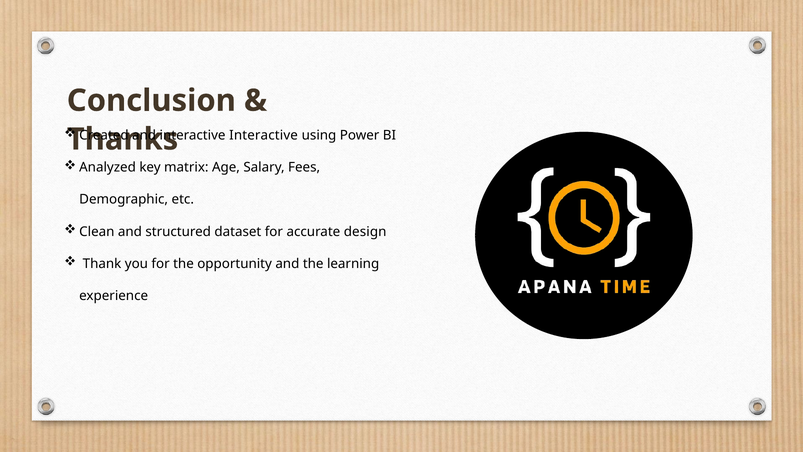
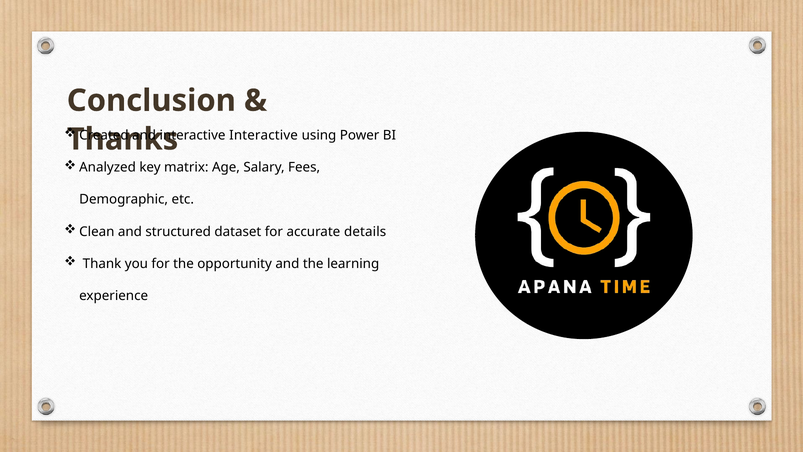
design: design -> details (365, 231)
